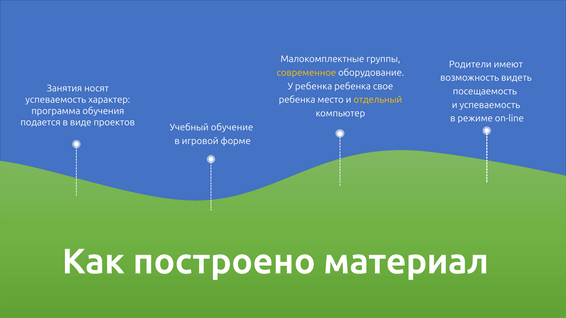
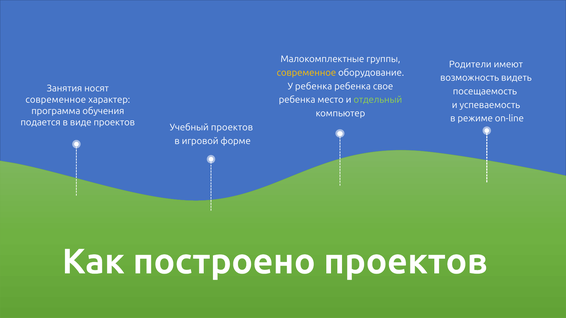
успеваемость: успеваемость -> современное (56, 100)
отдельный colour: yellow -> light green (378, 100)
Учебный обучение: обучение -> проектов (232, 128)
построено материал: материал -> проектов (406, 262)
